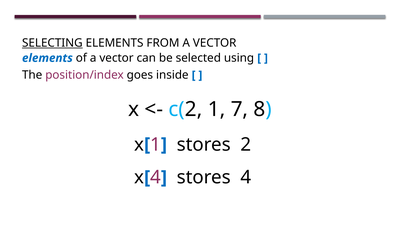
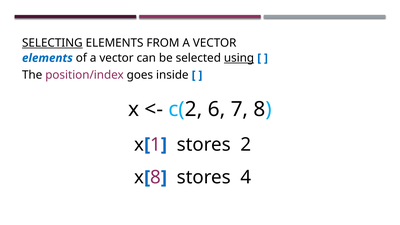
using underline: none -> present (239, 58)
c(2 1: 1 -> 6 (217, 109)
4: 4 -> 8 (156, 177)
